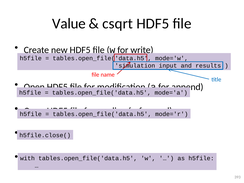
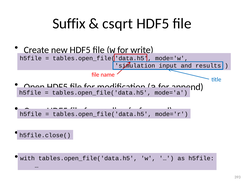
Value: Value -> Suffix (69, 24)
